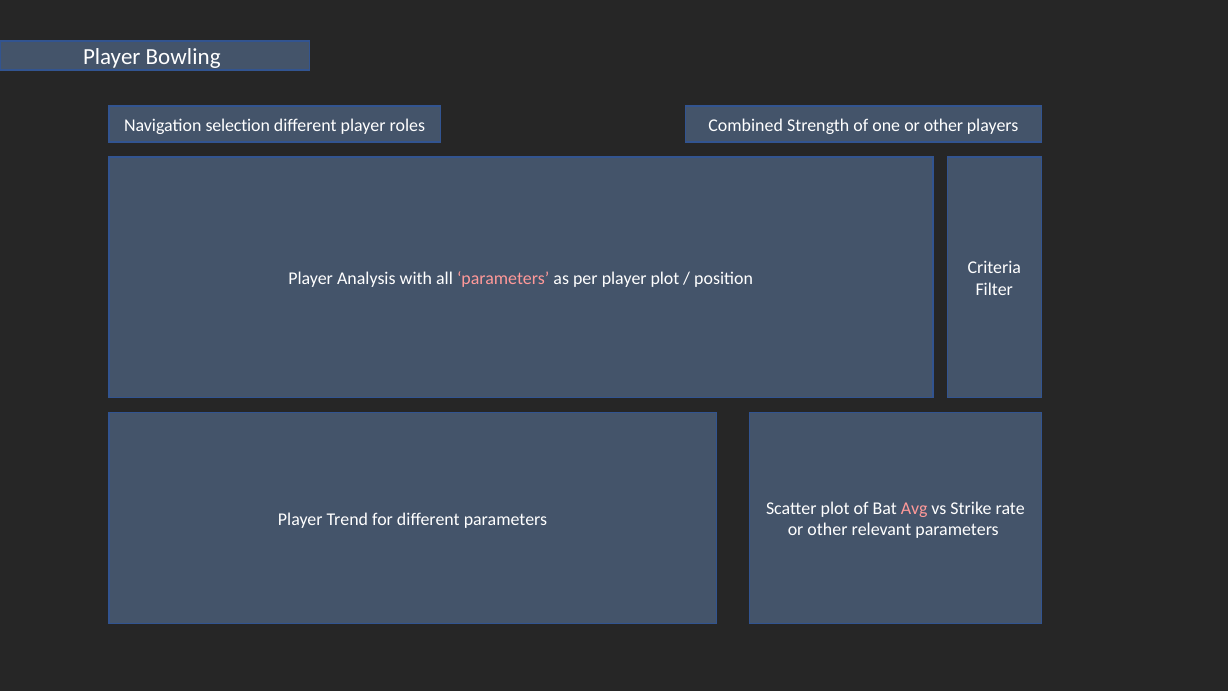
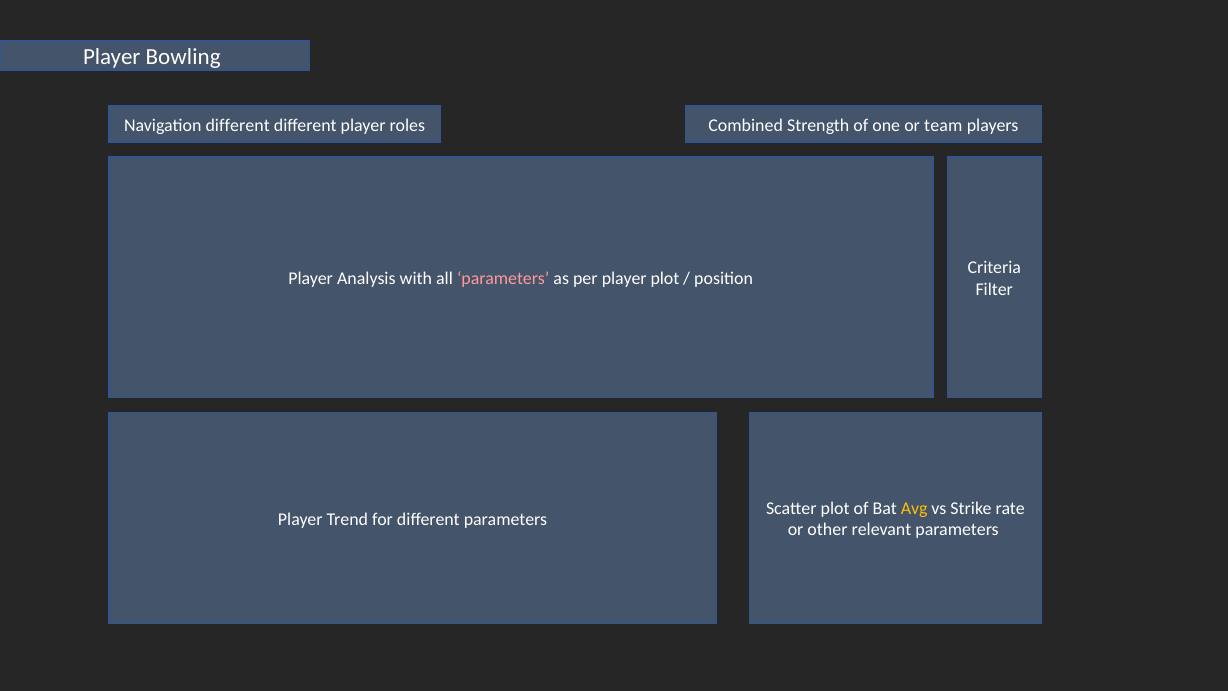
Navigation selection: selection -> different (238, 125)
one or other: other -> team (943, 125)
Avg colour: pink -> yellow (914, 508)
